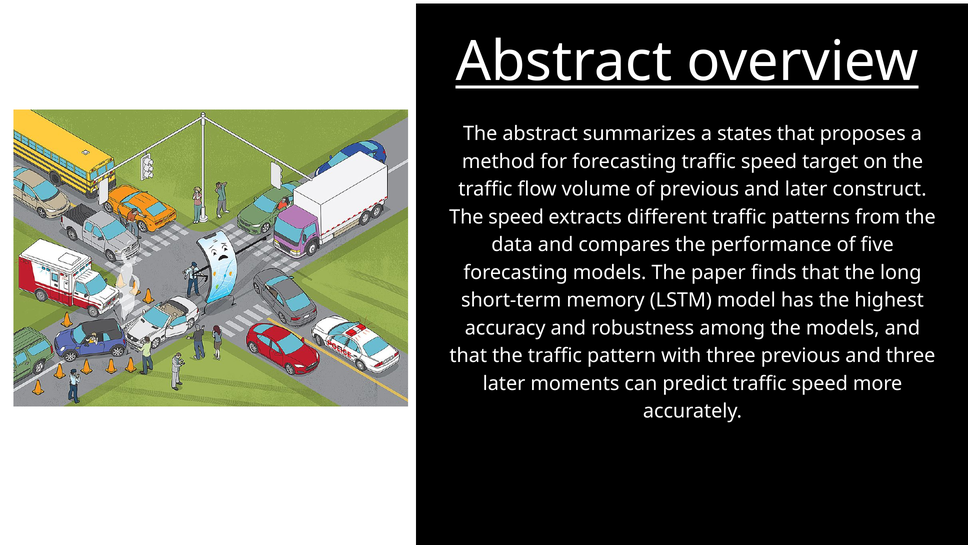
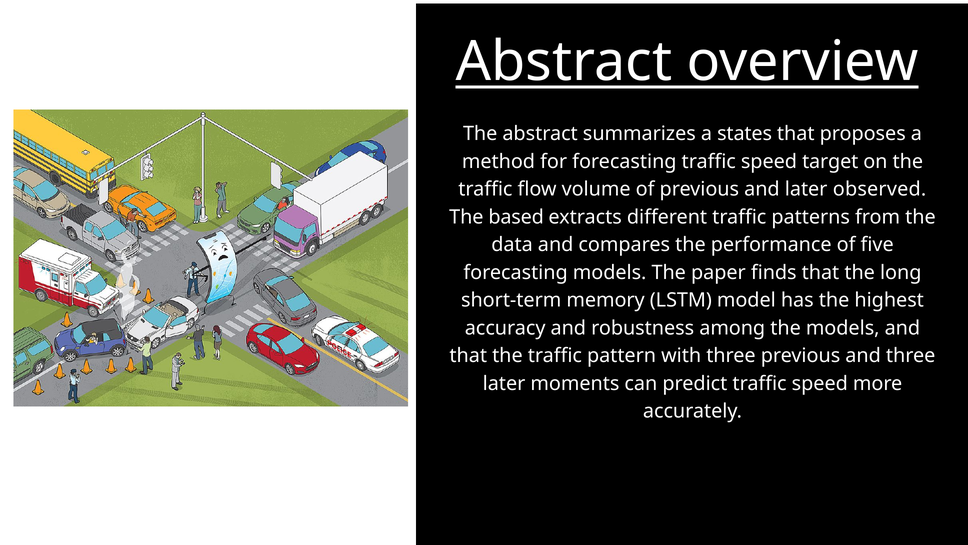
construct: construct -> observed (880, 189)
The speed: speed -> based (516, 217)
